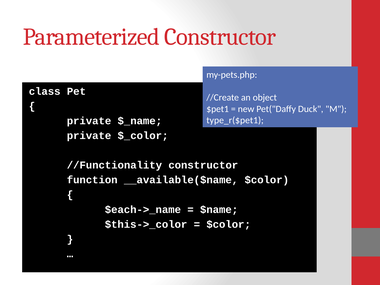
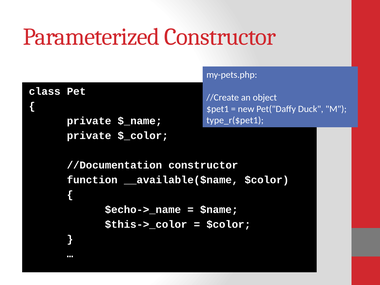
//Functionality: //Functionality -> //Documentation (114, 165)
$each->_name: $each->_name -> $echo->_name (143, 210)
